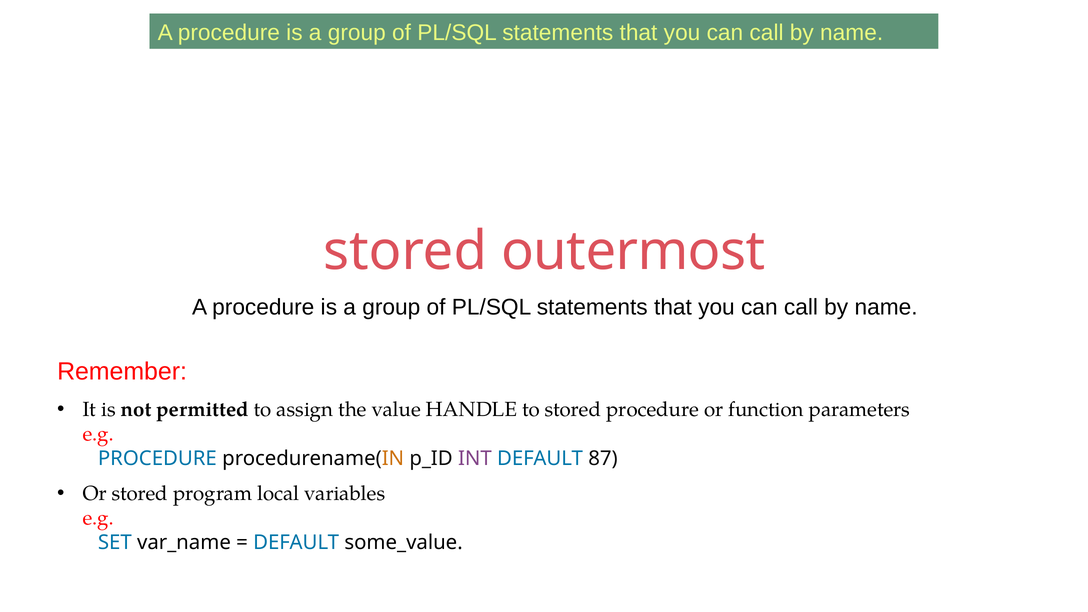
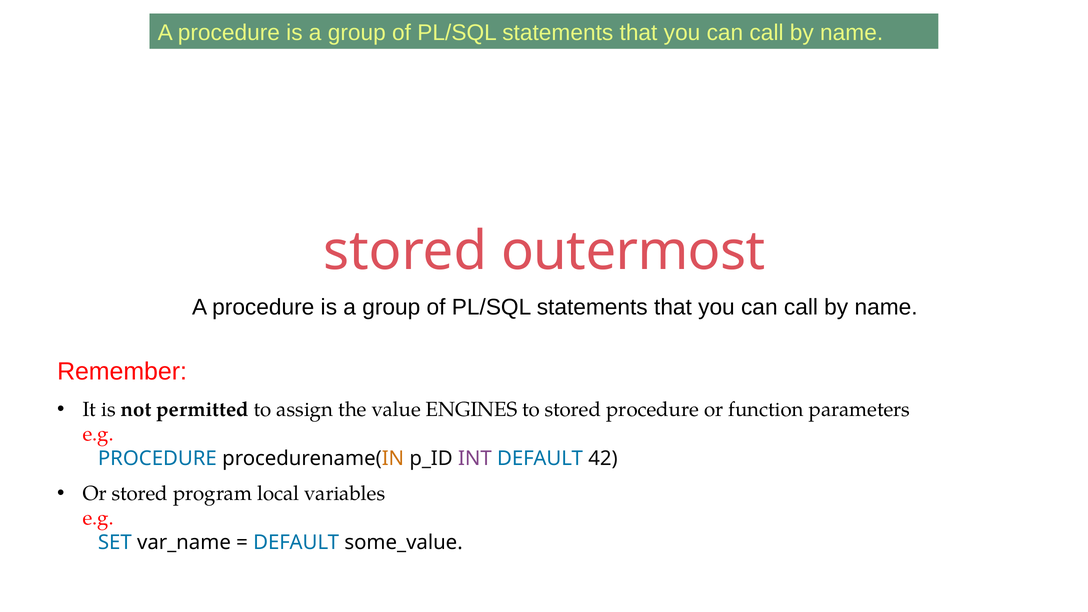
HANDLE: HANDLE -> ENGINES (472, 409)
87: 87 -> 42 (603, 458)
